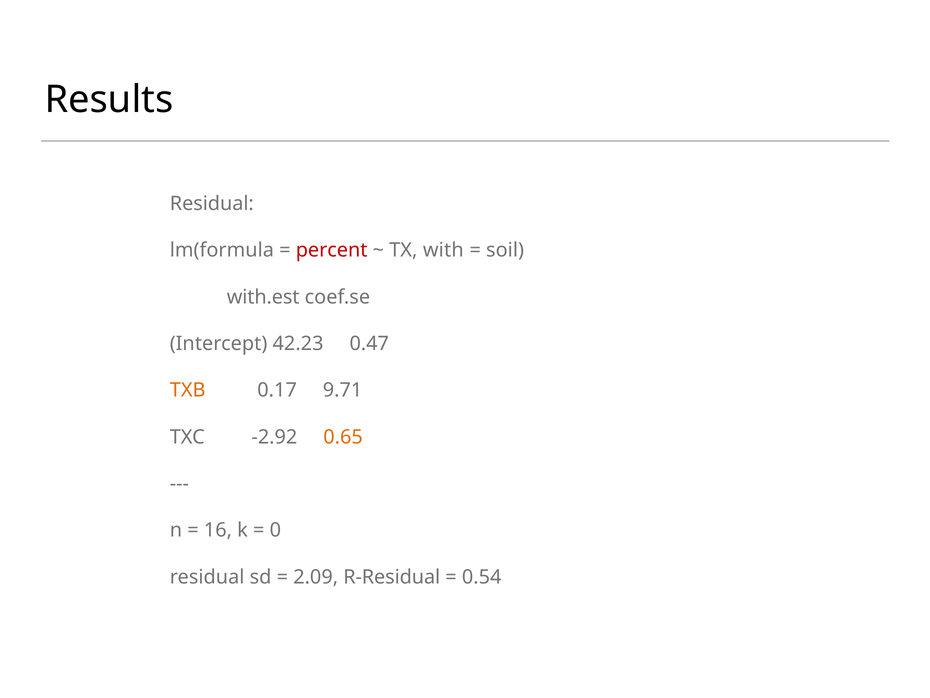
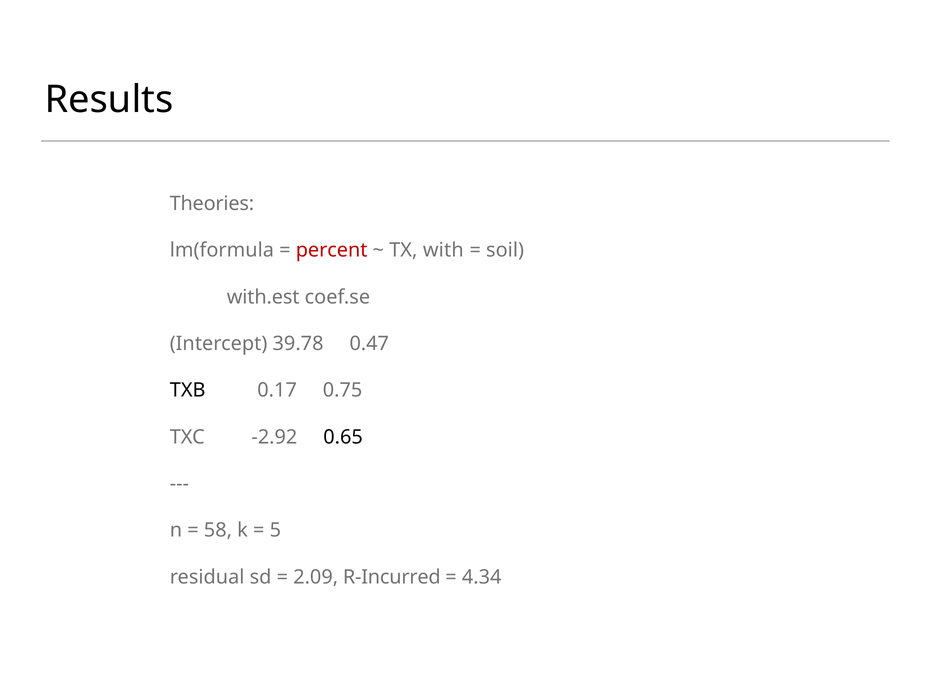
Residual: Residual -> Theories (212, 204)
42.23: 42.23 -> 39.78 (298, 343)
TXB colour: orange -> black (188, 390)
9.71: 9.71 -> 0.75 (343, 390)
0.65 colour: orange -> black (343, 437)
16: 16 -> 58 (218, 530)
0: 0 -> 5 (275, 530)
R-Residual: R-Residual -> R-Incurred (392, 577)
0.54: 0.54 -> 4.34 (482, 577)
